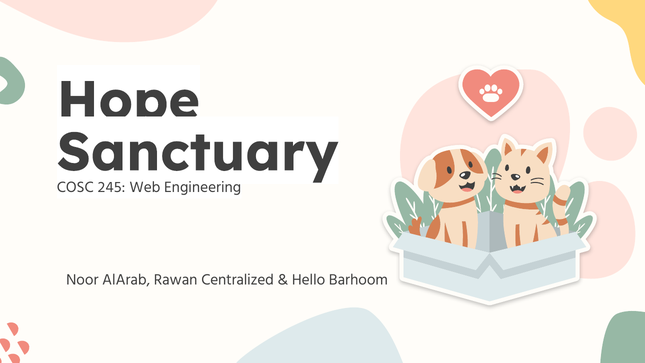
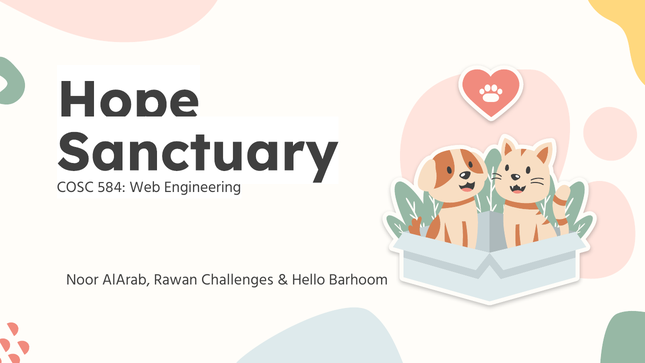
245: 245 -> 584 (112, 187)
Centralized: Centralized -> Challenges (237, 280)
